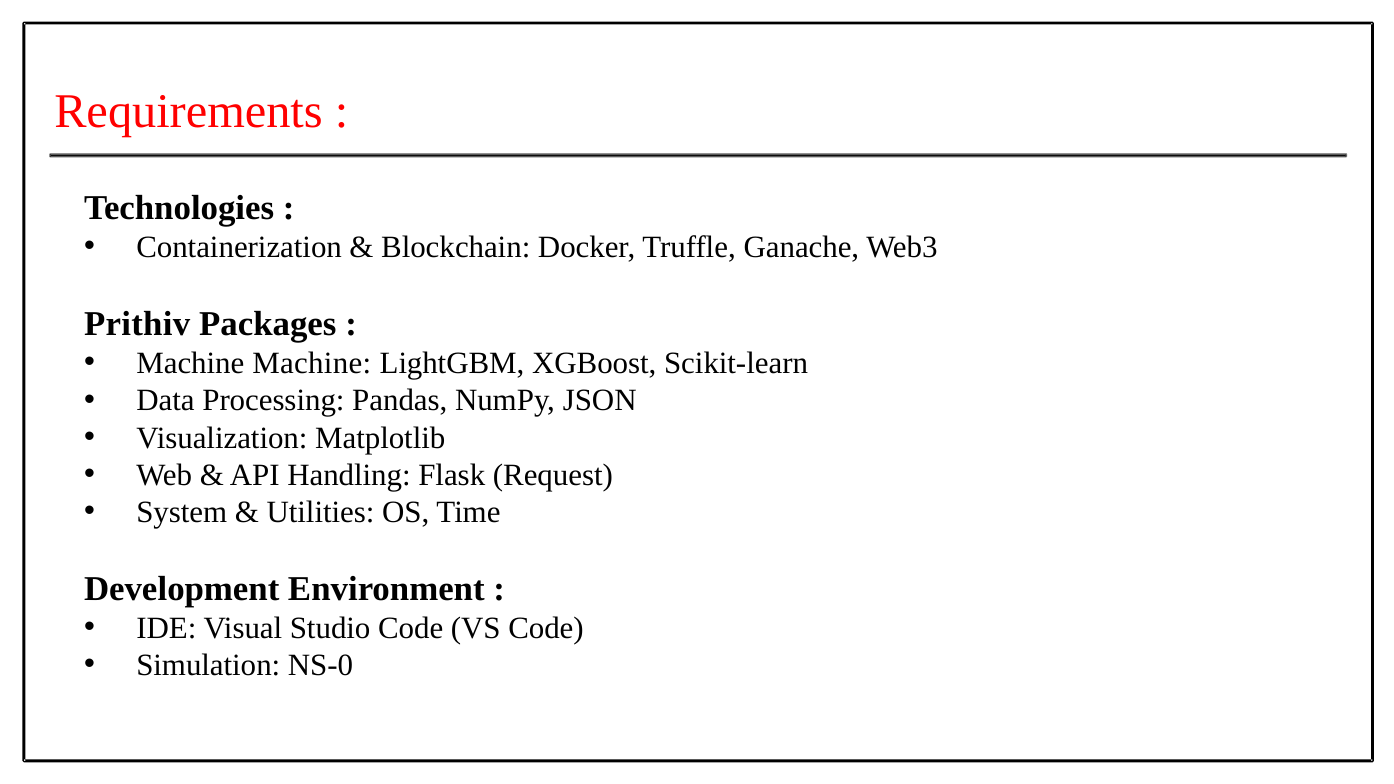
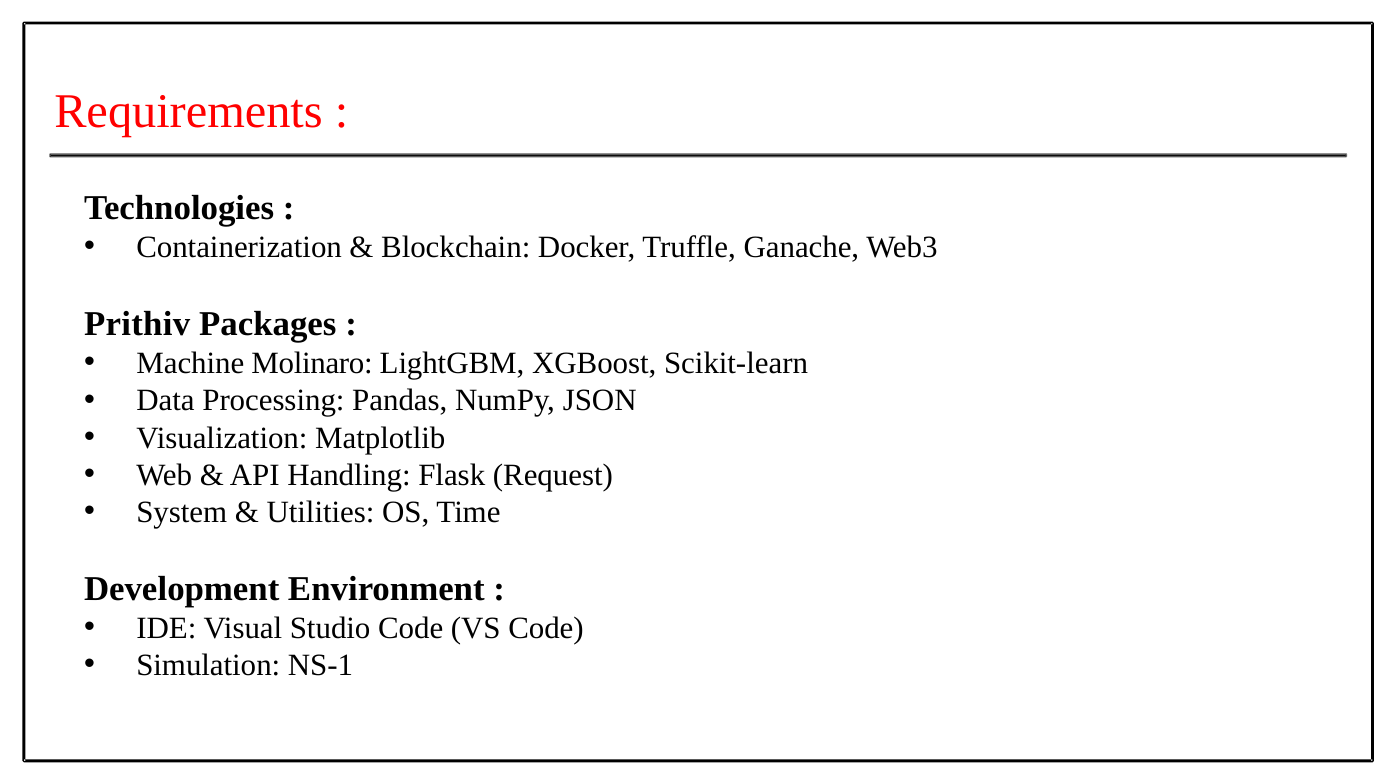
Machine Machine: Machine -> Molinaro (312, 364)
NS-0: NS-0 -> NS-1 (320, 665)
